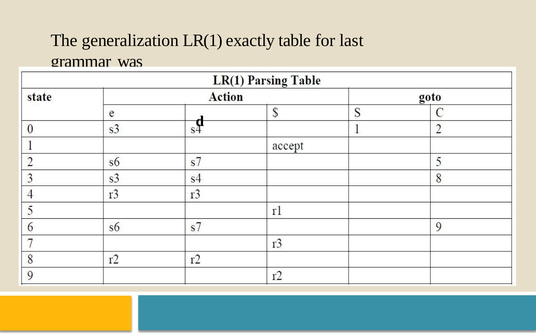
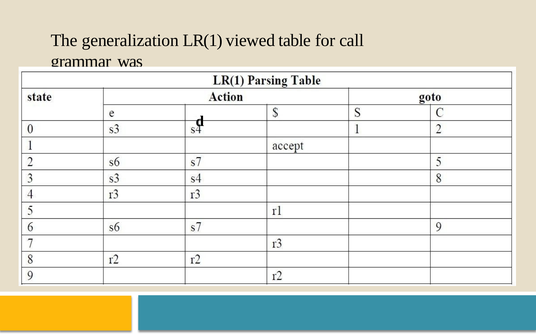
exactly: exactly -> viewed (250, 40)
last: last -> call (352, 40)
